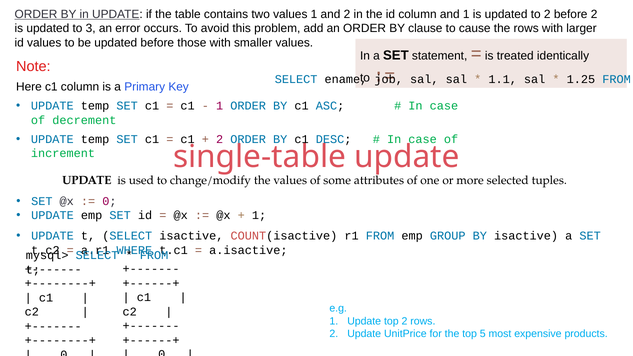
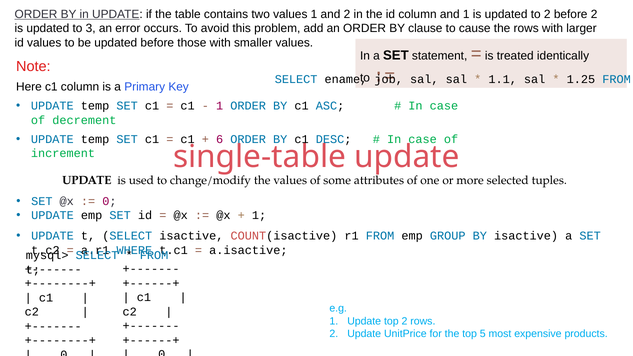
2: 2 -> 6 (220, 139)
